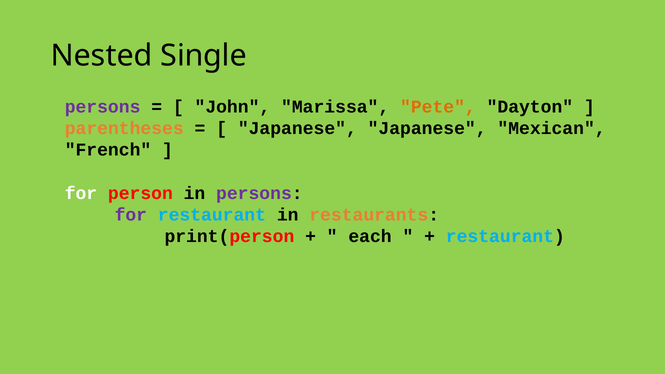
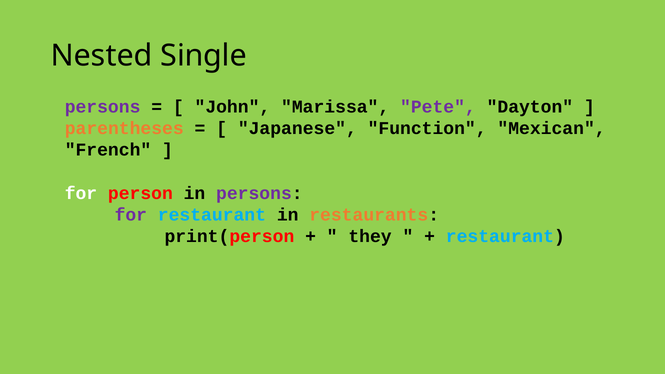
Pete colour: orange -> purple (438, 107)
Japanese Japanese: Japanese -> Function (427, 128)
each: each -> they (370, 236)
